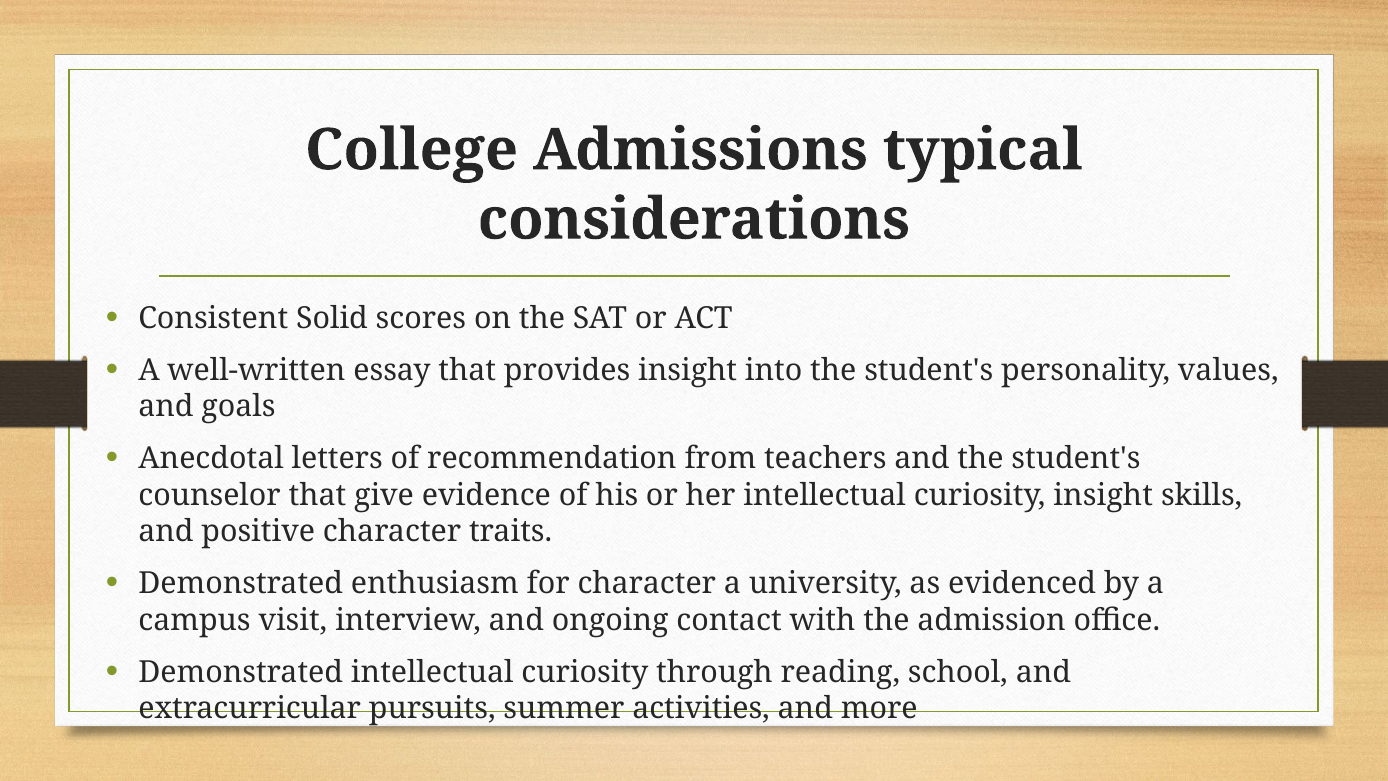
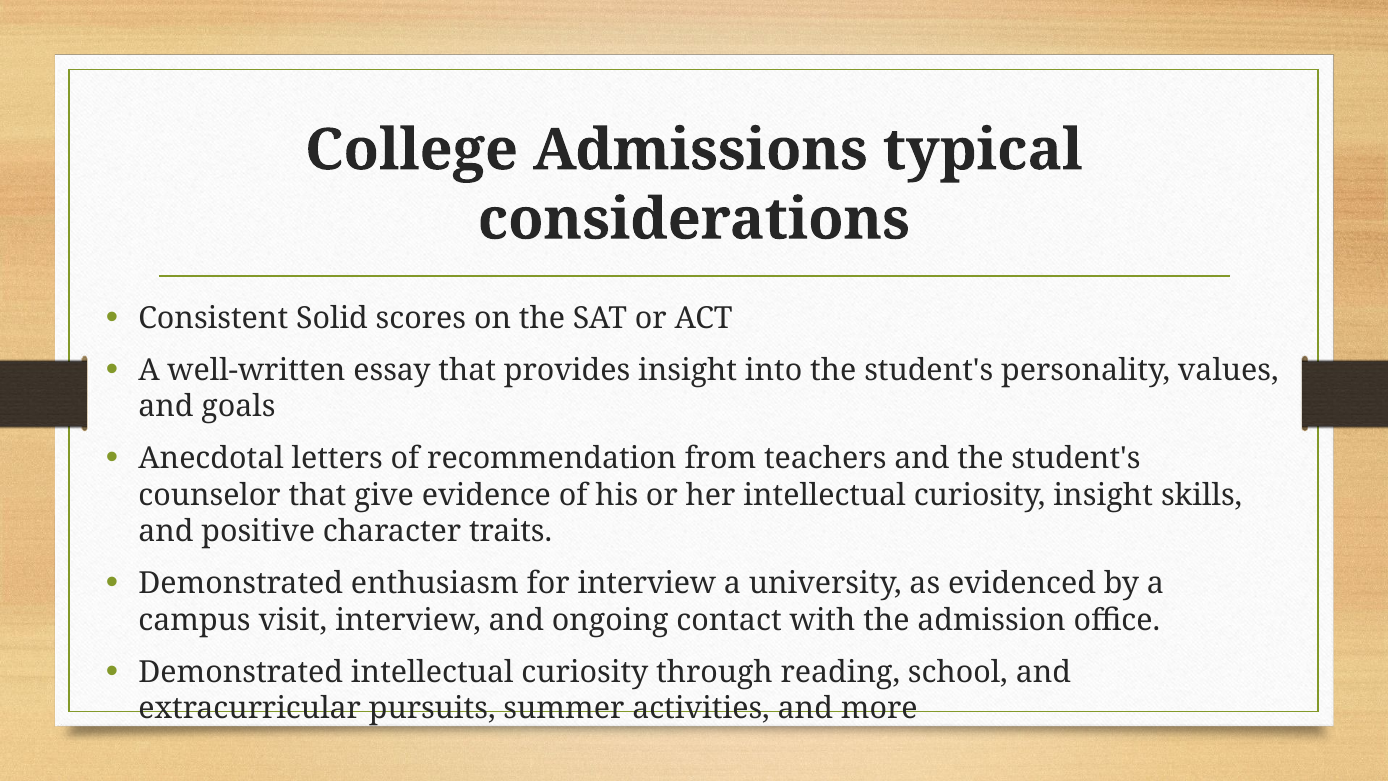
for character: character -> interview (647, 584)
